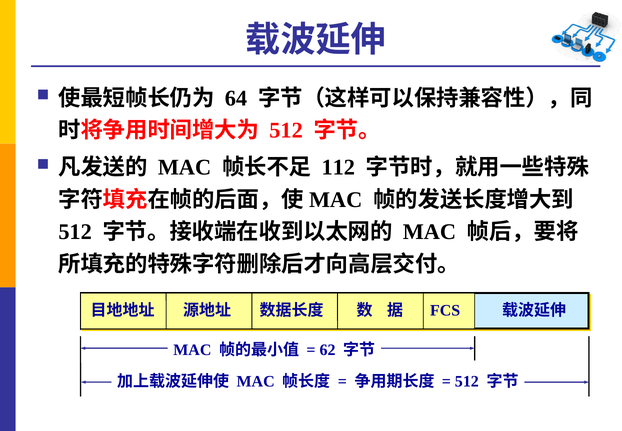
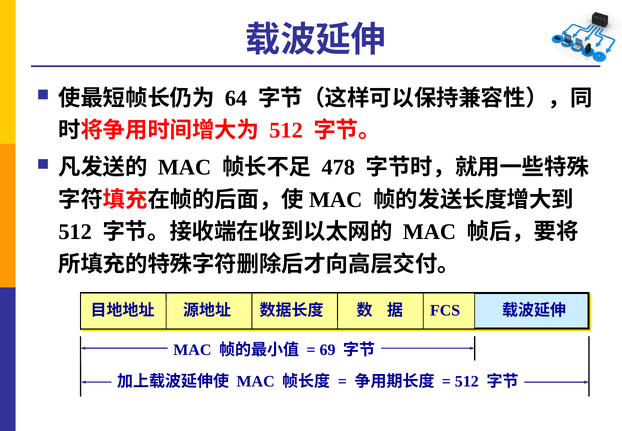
112: 112 -> 478 (338, 167)
62: 62 -> 69 (328, 350)
